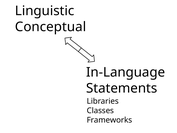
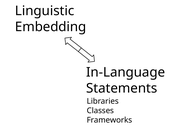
Conceptual: Conceptual -> Embedding (51, 27)
